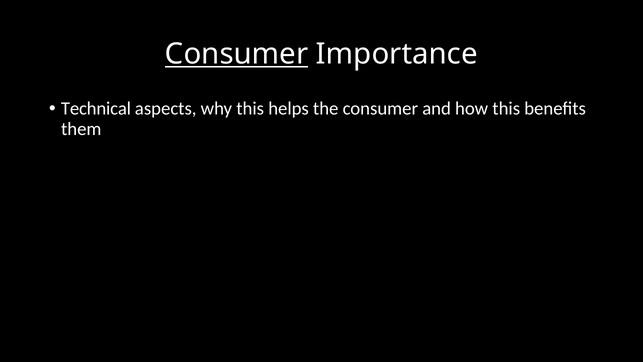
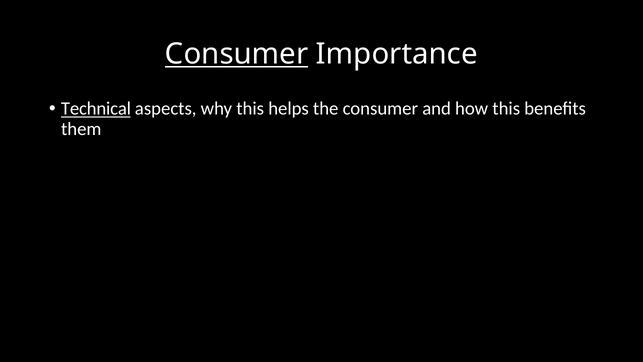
Technical underline: none -> present (96, 109)
